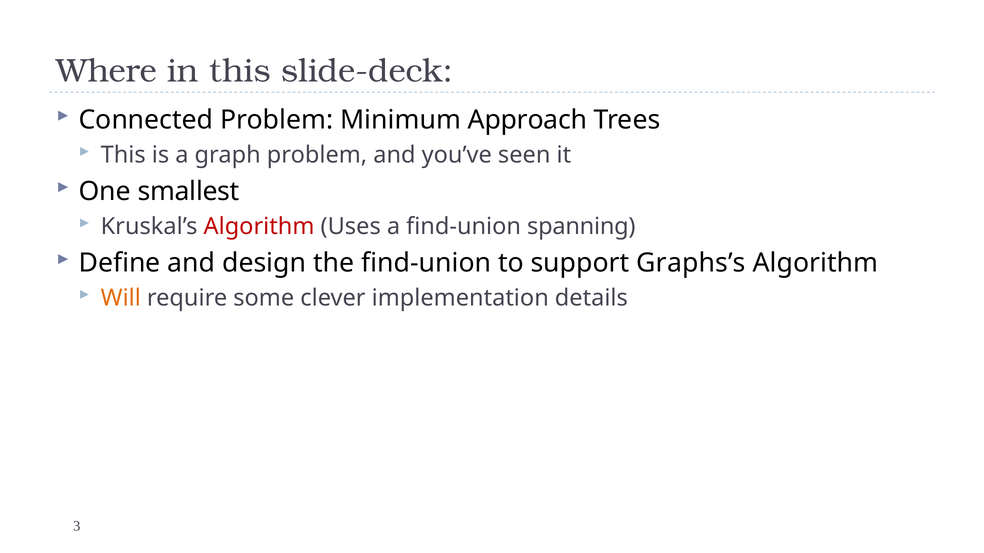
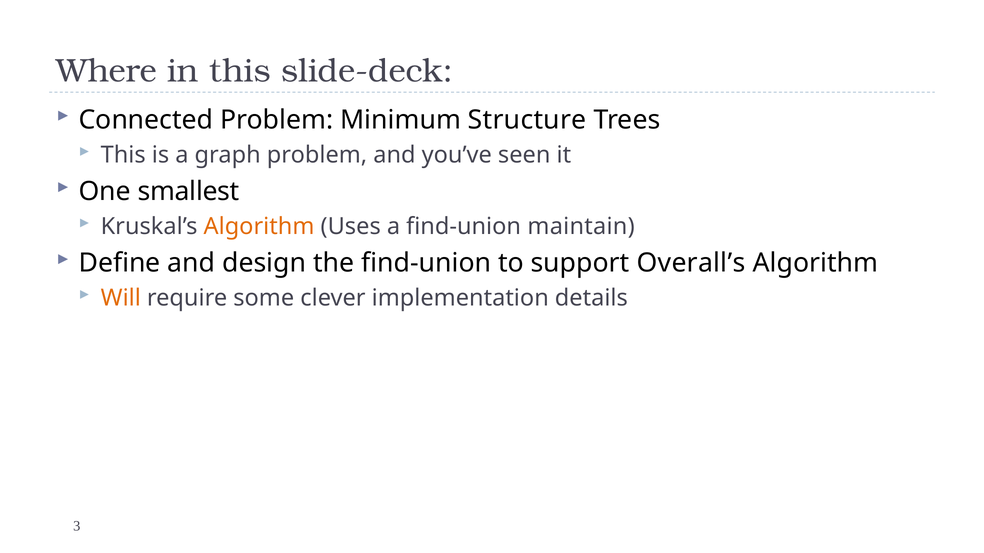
Approach: Approach -> Structure (527, 120)
Algorithm colour: red -> orange (259, 227)
spanning: spanning -> maintain (581, 227)
Graphs’s: Graphs’s -> Overall’s (691, 263)
